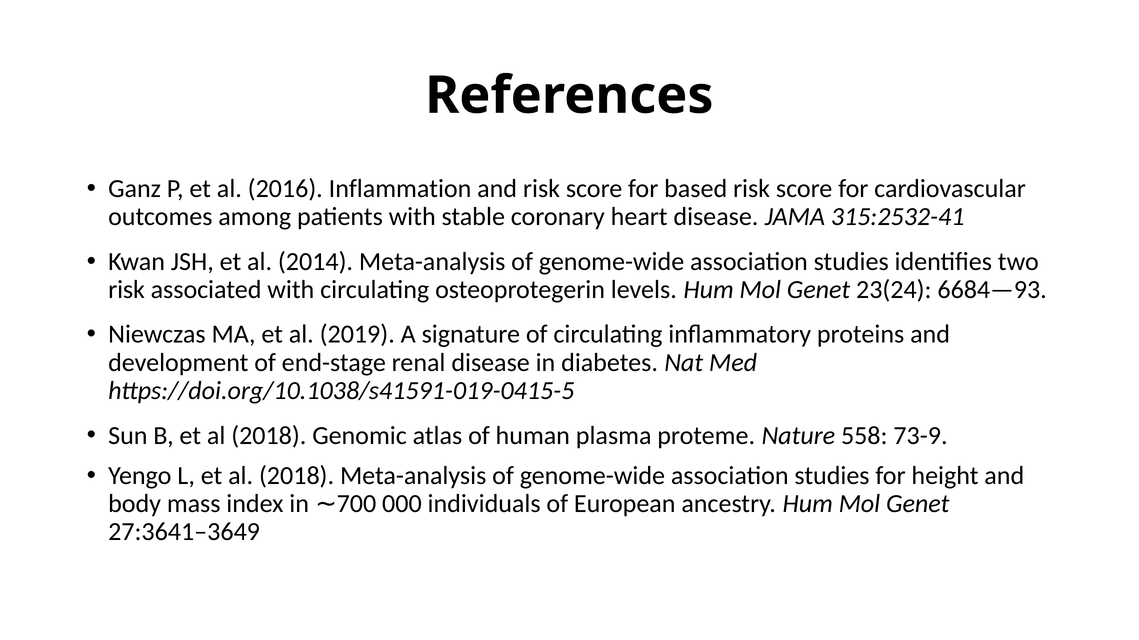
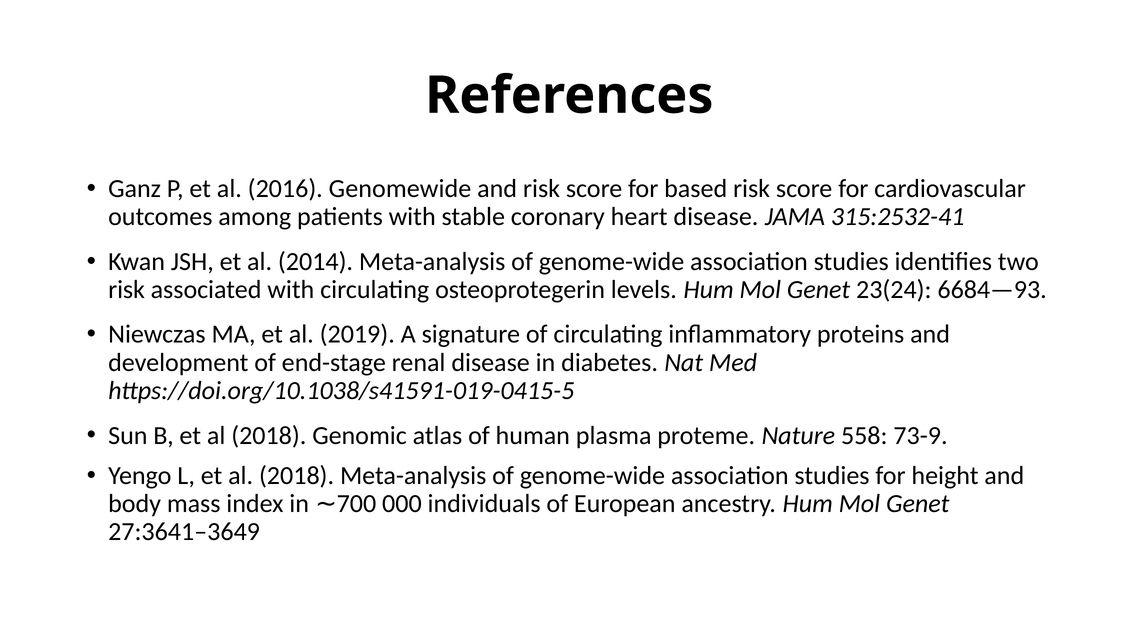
Inflammation: Inflammation -> Genomewide (400, 189)
